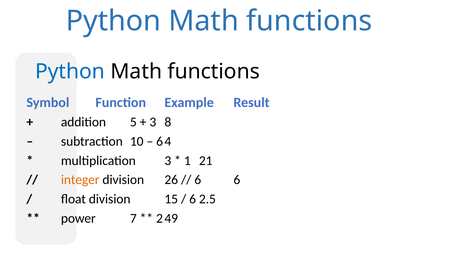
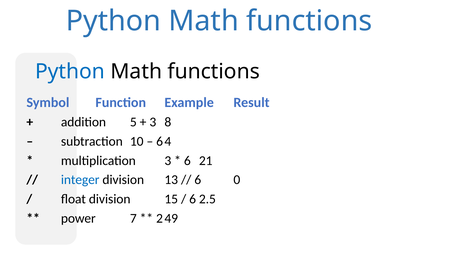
1: 1 -> 6 (187, 160)
integer colour: orange -> blue (80, 180)
26: 26 -> 13 (171, 180)
6 6: 6 -> 0 (237, 180)
